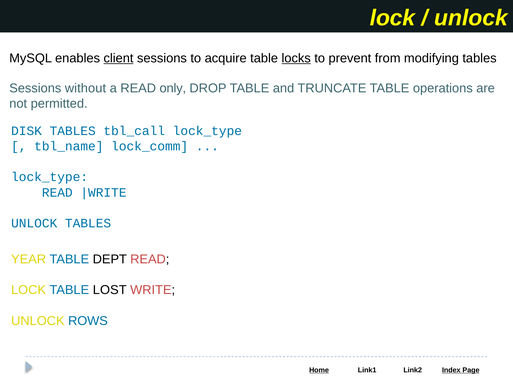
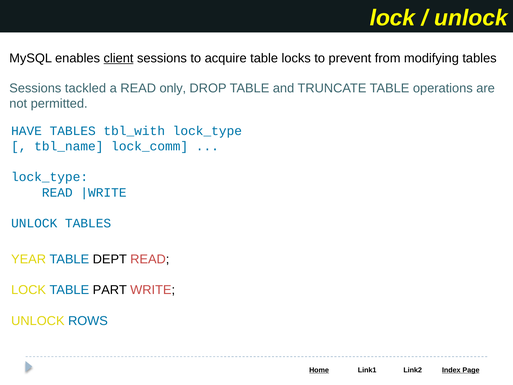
locks underline: present -> none (296, 58)
without: without -> tackled (85, 88)
DISK: DISK -> HAVE (27, 131)
tbl_call: tbl_call -> tbl_with (134, 131)
LOST: LOST -> PART (110, 290)
